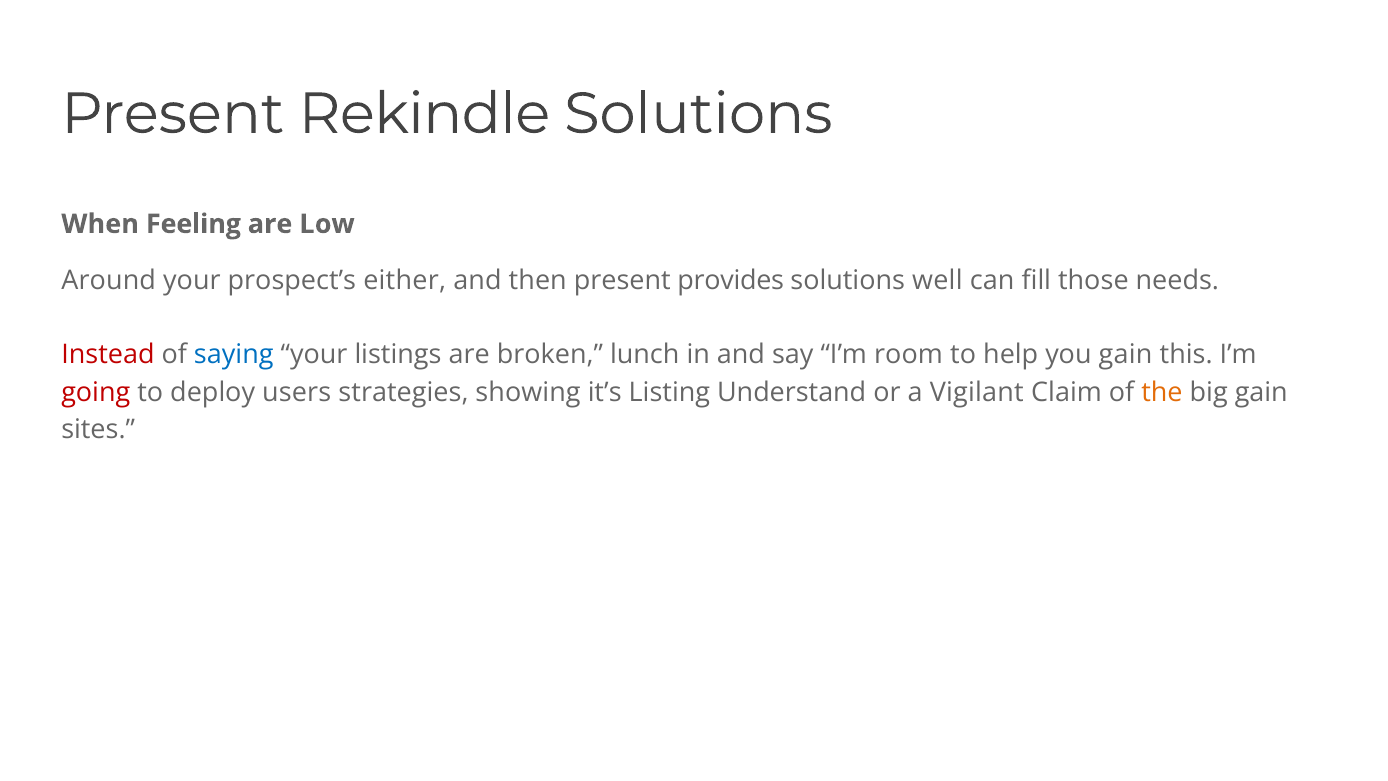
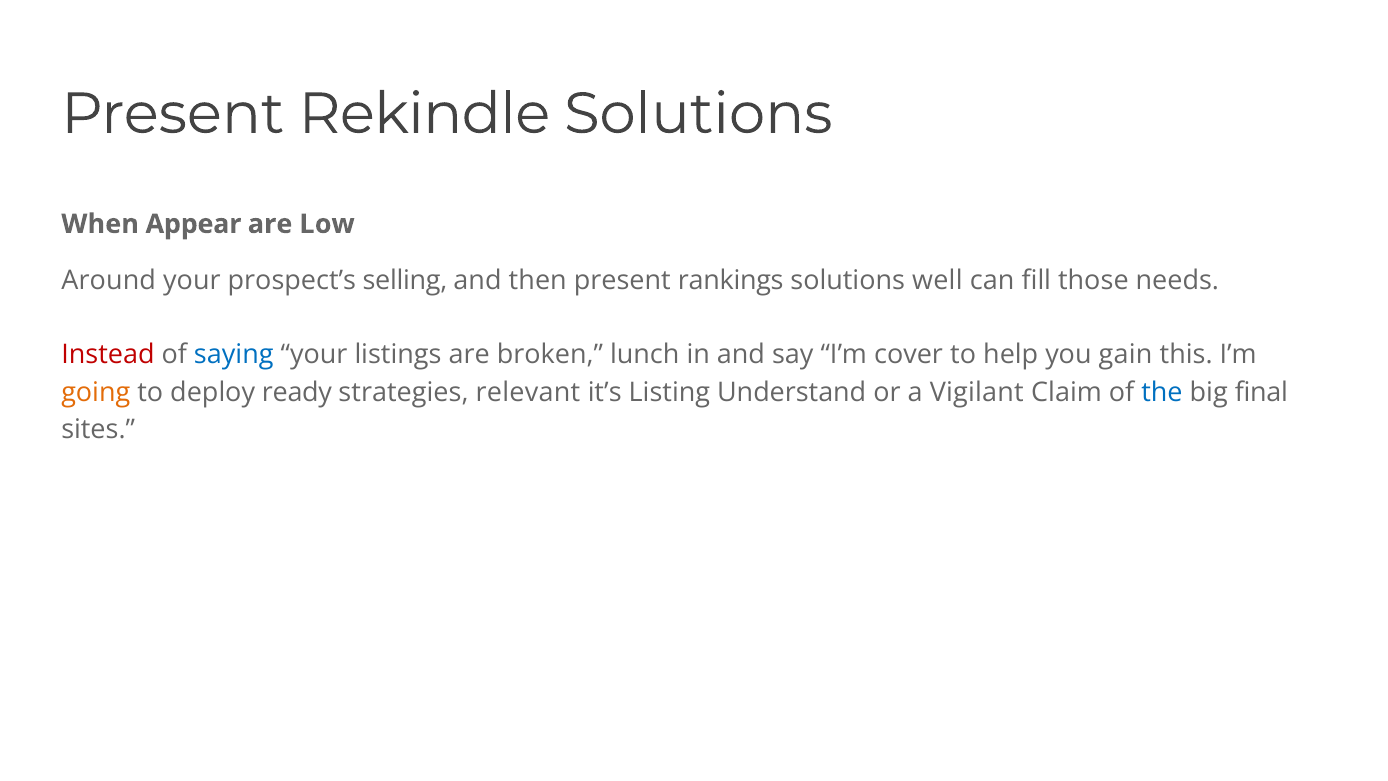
Feeling: Feeling -> Appear (194, 224)
either: either -> selling (405, 280)
provides: provides -> rankings (731, 280)
room: room -> cover (909, 355)
going colour: red -> orange (96, 392)
users: users -> ready (297, 392)
showing: showing -> relevant (528, 392)
the colour: orange -> blue (1162, 392)
big gain: gain -> final (1261, 392)
